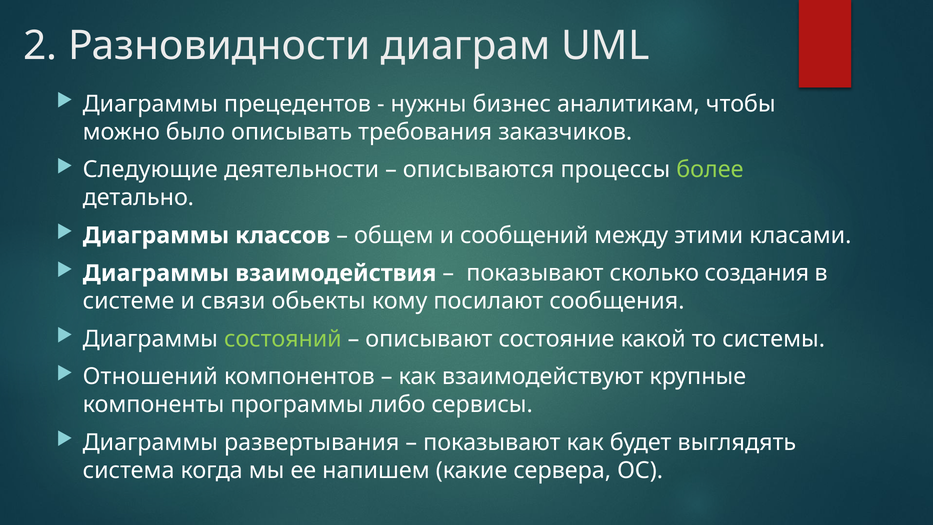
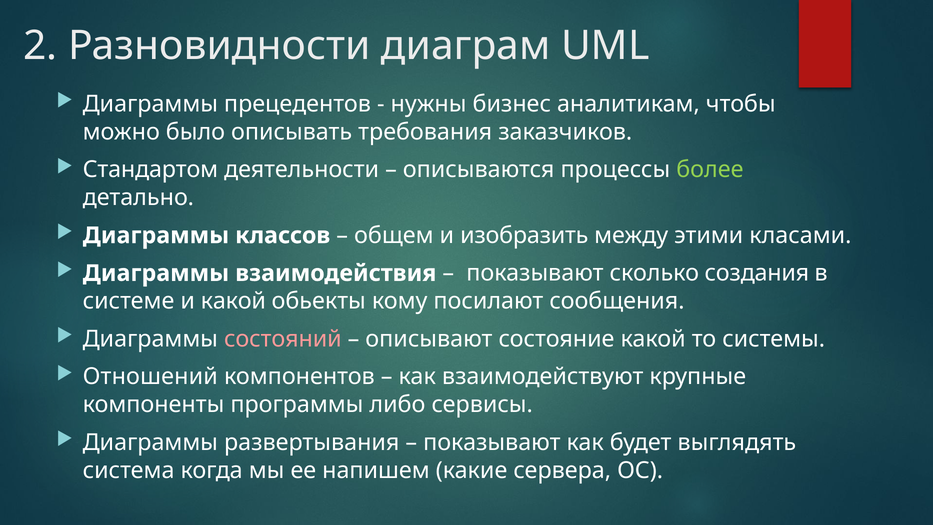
Следующие: Следующие -> Стандартом (150, 170)
сообщений: сообщений -> изобразить (524, 235)
и связи: связи -> какой (233, 301)
состояний colour: light green -> pink (283, 339)
